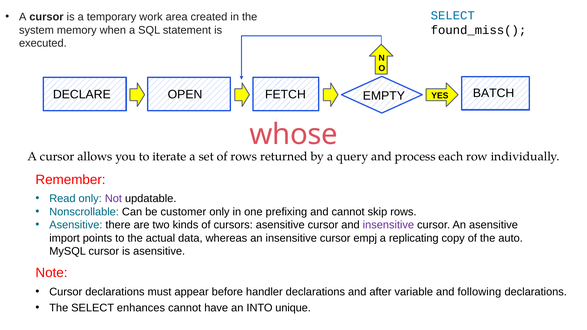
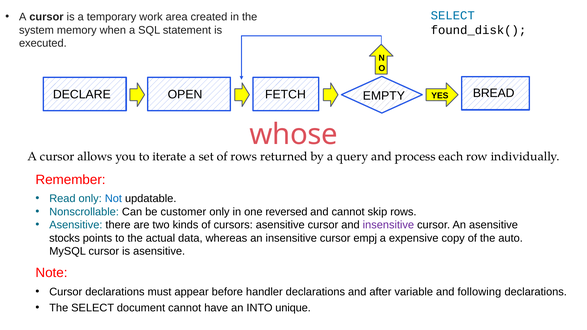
found_miss(: found_miss( -> found_disk( (478, 30)
BATCH: BATCH -> BREAD (494, 93)
Not colour: purple -> blue (113, 199)
prefixing: prefixing -> reversed (286, 212)
import: import -> stocks (65, 238)
replicating: replicating -> expensive (414, 238)
enhances: enhances -> document (141, 308)
